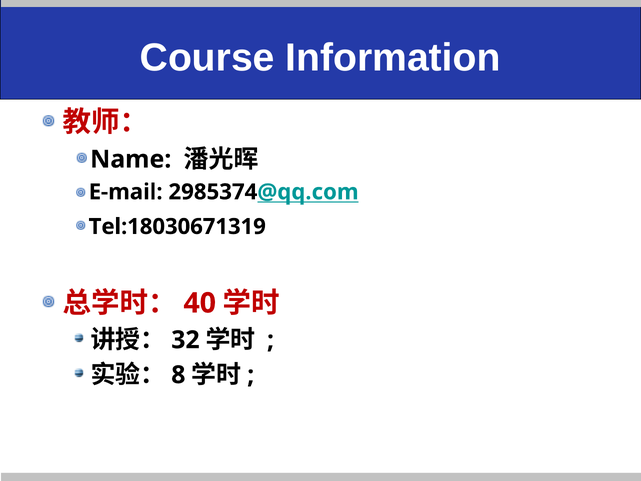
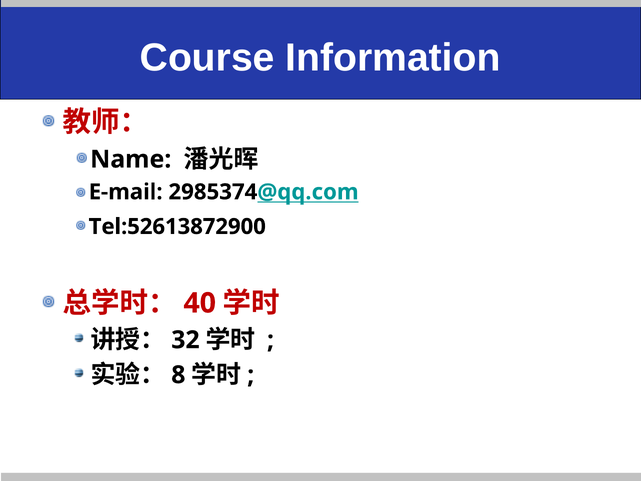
Tel:18030671319: Tel:18030671319 -> Tel:52613872900 (177, 227)
